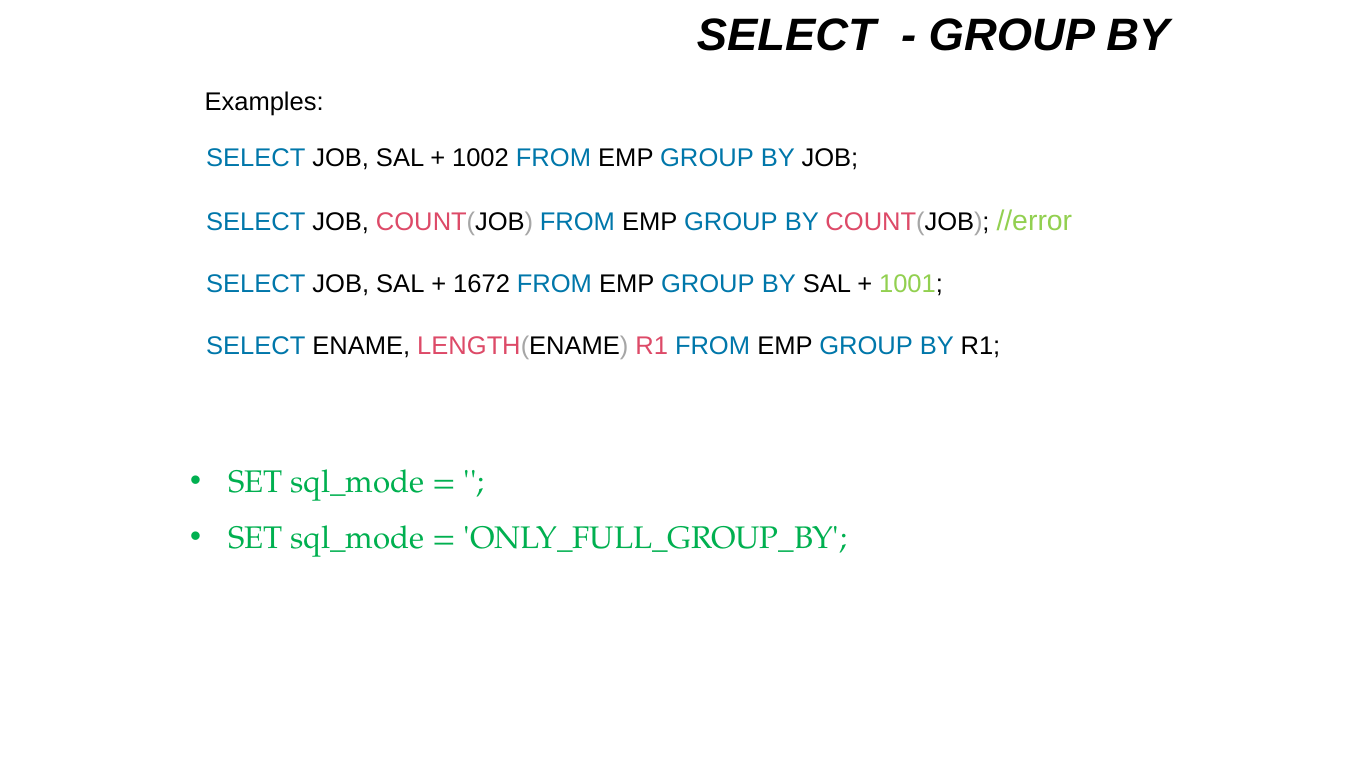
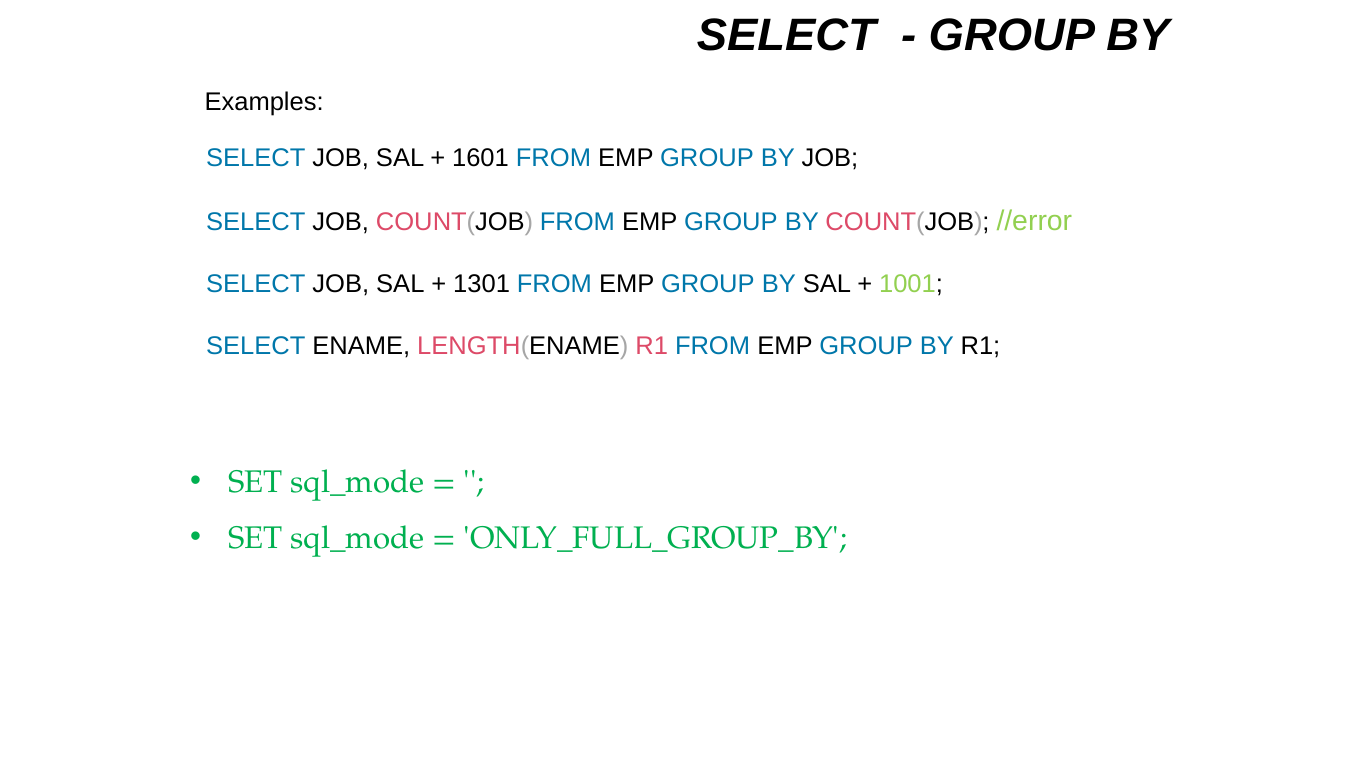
1002: 1002 -> 1601 (480, 158)
1672: 1672 -> 1301 (482, 284)
